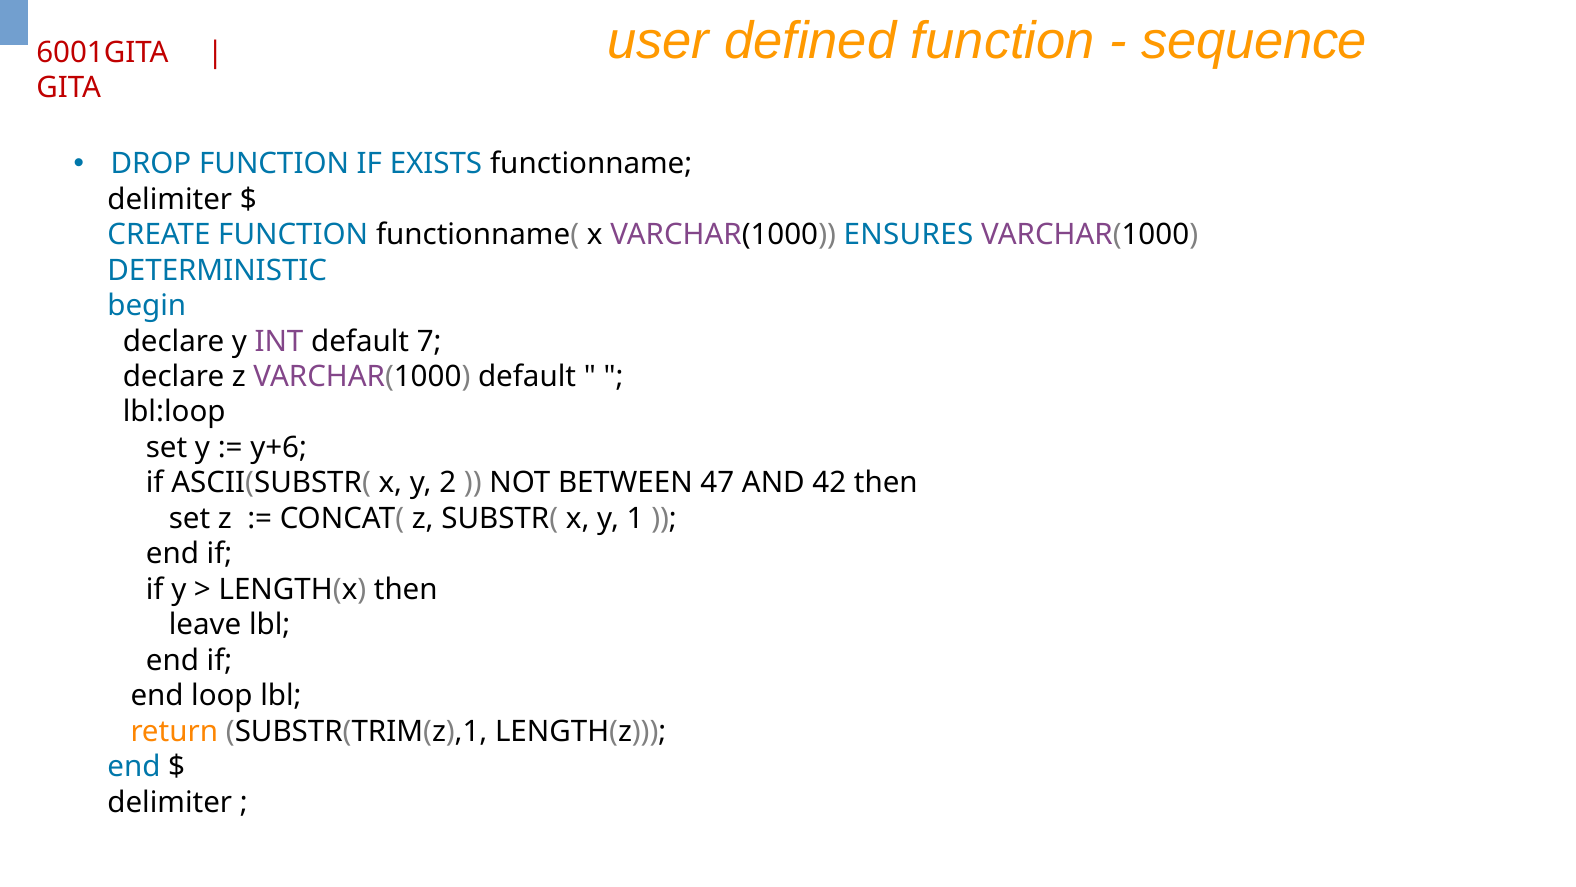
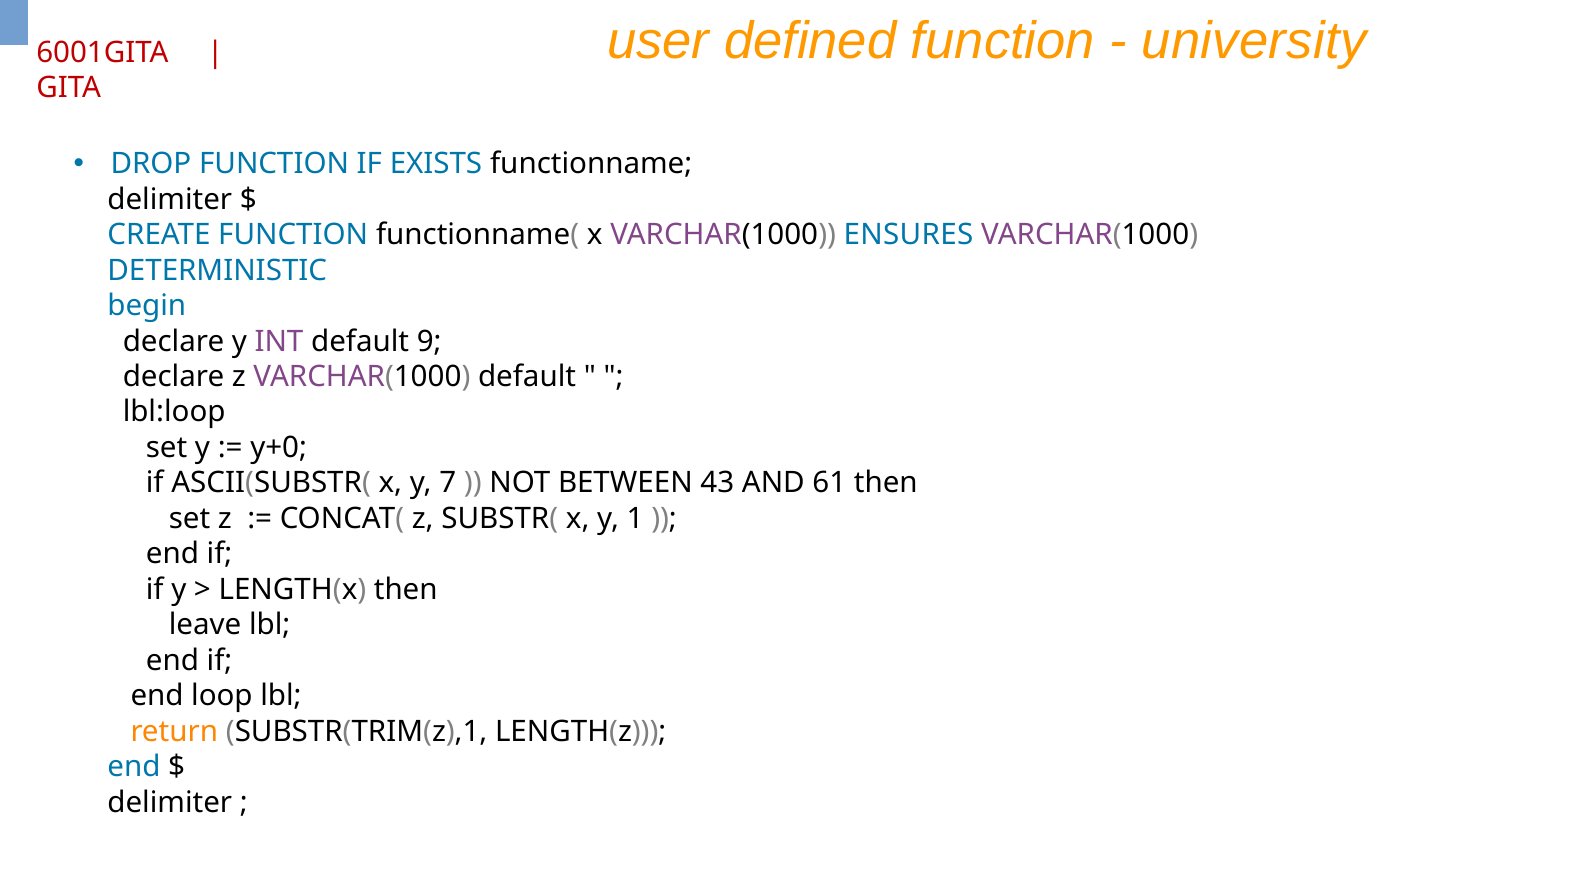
sequence: sequence -> university (1254, 41)
7: 7 -> 9 (429, 341)
y+6: y+6 -> y+0 (279, 447)
2: 2 -> 7 (448, 483)
47: 47 -> 43 (717, 483)
42: 42 -> 61 (829, 483)
